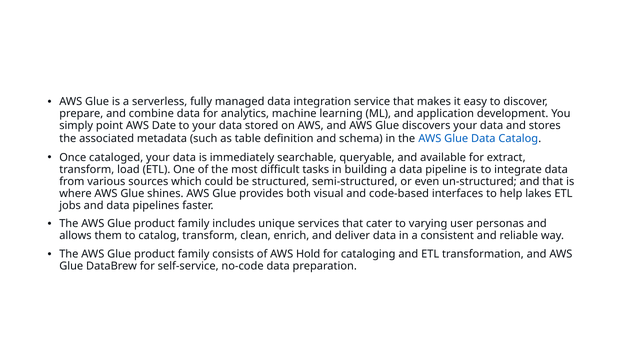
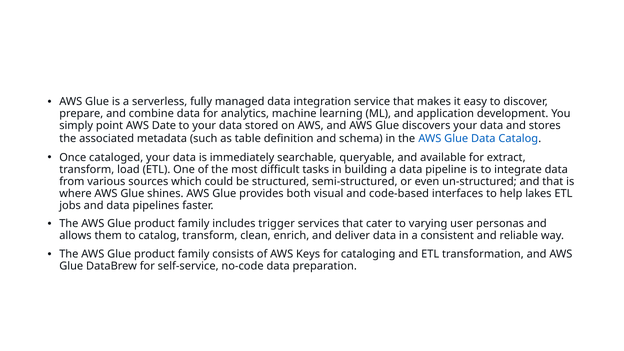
unique: unique -> trigger (277, 224)
Hold: Hold -> Keys (308, 254)
